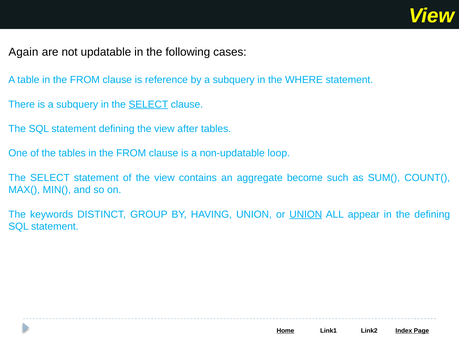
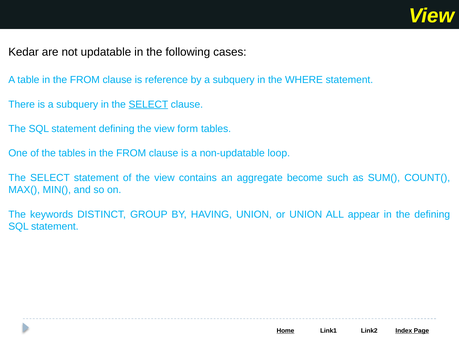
Again: Again -> Kedar (24, 52)
after: after -> form (188, 129)
UNION underline: present -> none (306, 215)
